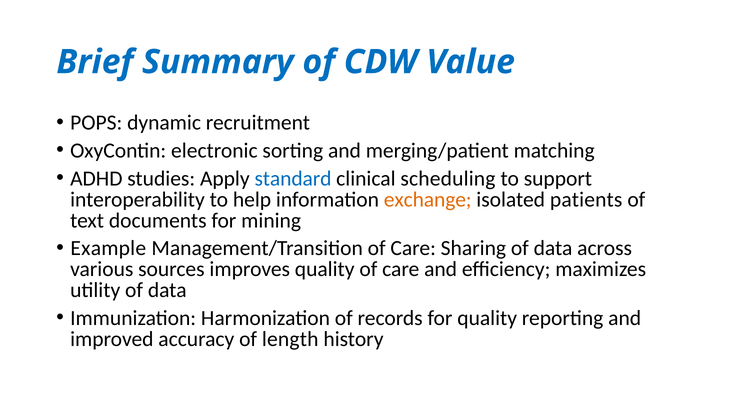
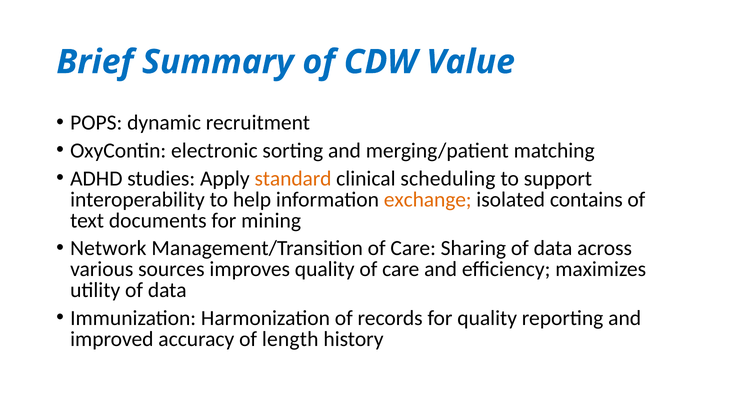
standard colour: blue -> orange (293, 179)
patients: patients -> contains (586, 200)
Example: Example -> Network (108, 249)
